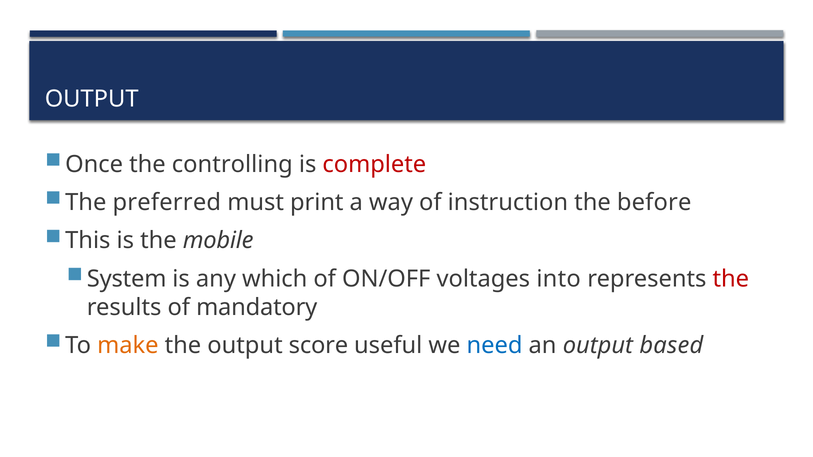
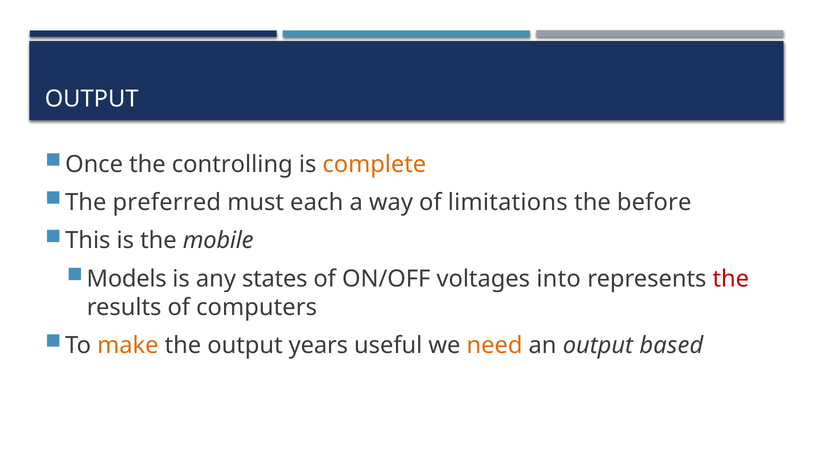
complete colour: red -> orange (374, 164)
print: print -> each (317, 203)
instruction: instruction -> limitations (508, 203)
System: System -> Models (127, 279)
which: which -> states (275, 279)
mandatory: mandatory -> computers (257, 307)
score: score -> years (318, 346)
need colour: blue -> orange (495, 346)
